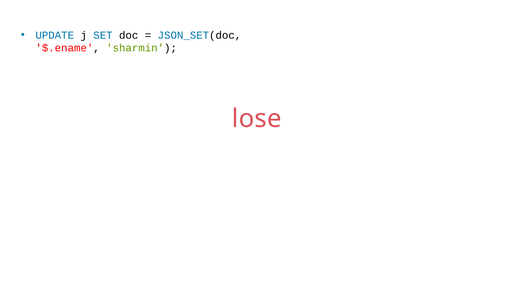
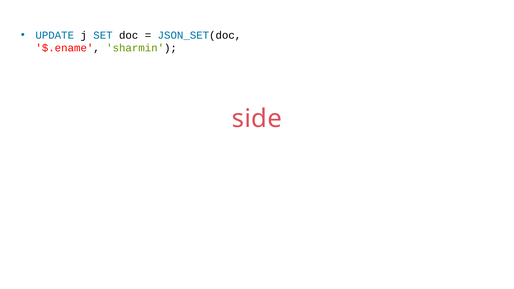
lose: lose -> side (257, 119)
